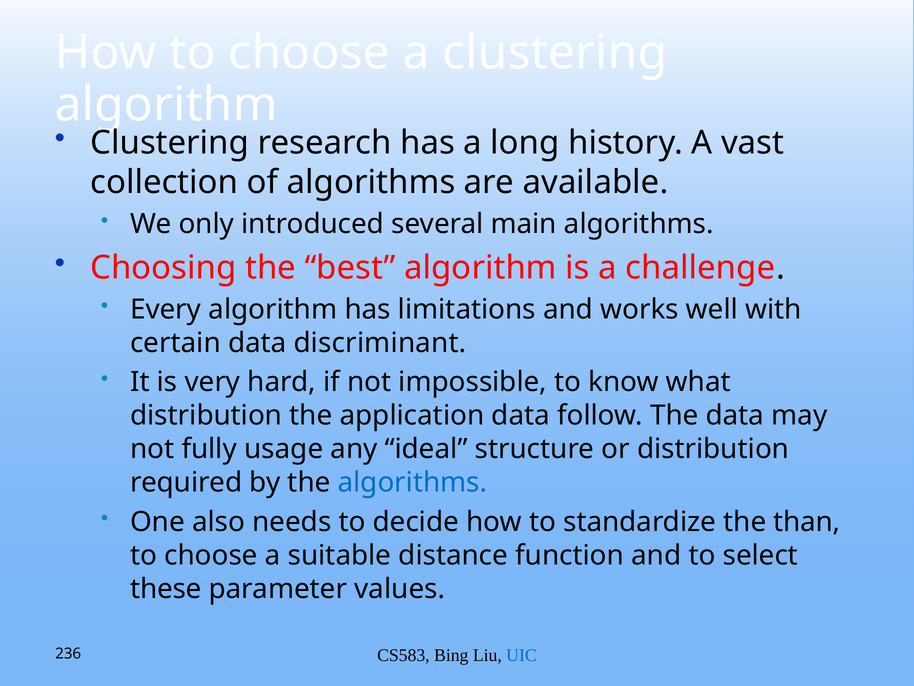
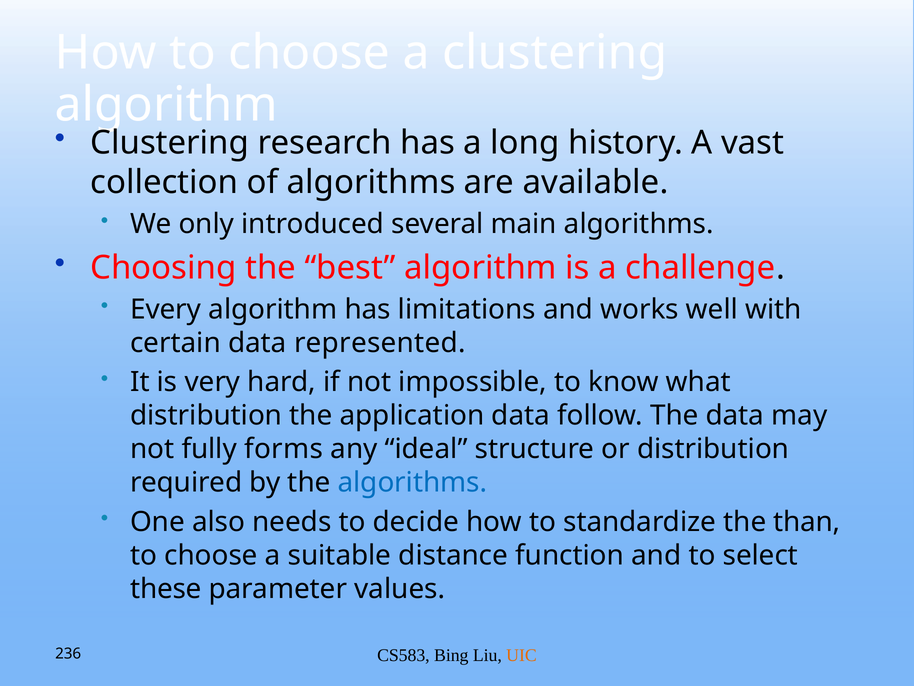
discriminant: discriminant -> represented (380, 343)
usage: usage -> forms (284, 449)
UIC colour: blue -> orange (521, 655)
